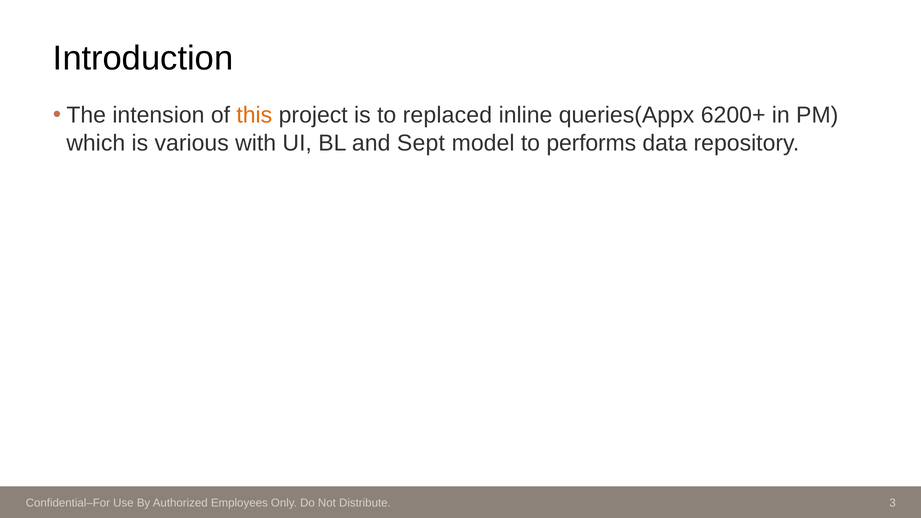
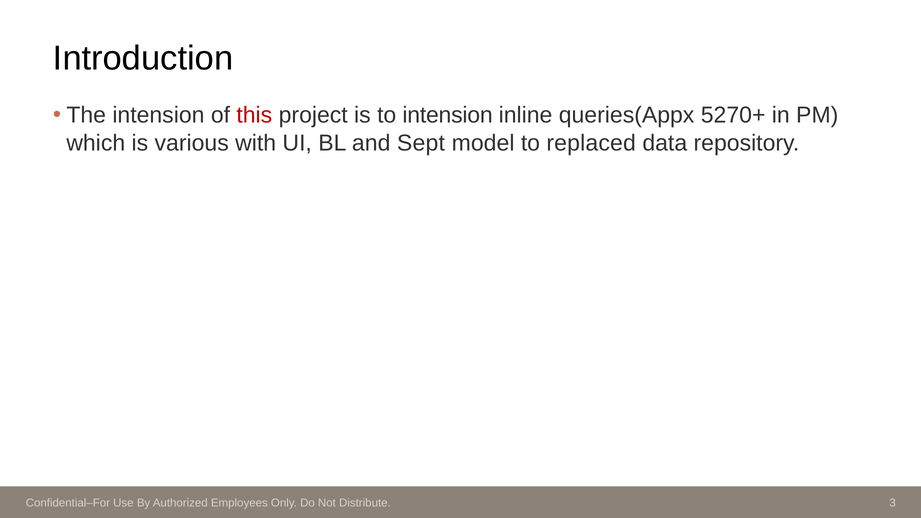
this colour: orange -> red (254, 115)
to replaced: replaced -> intension (448, 115)
6200+: 6200+ -> 5270+ (733, 115)
performs: performs -> replaced (591, 143)
